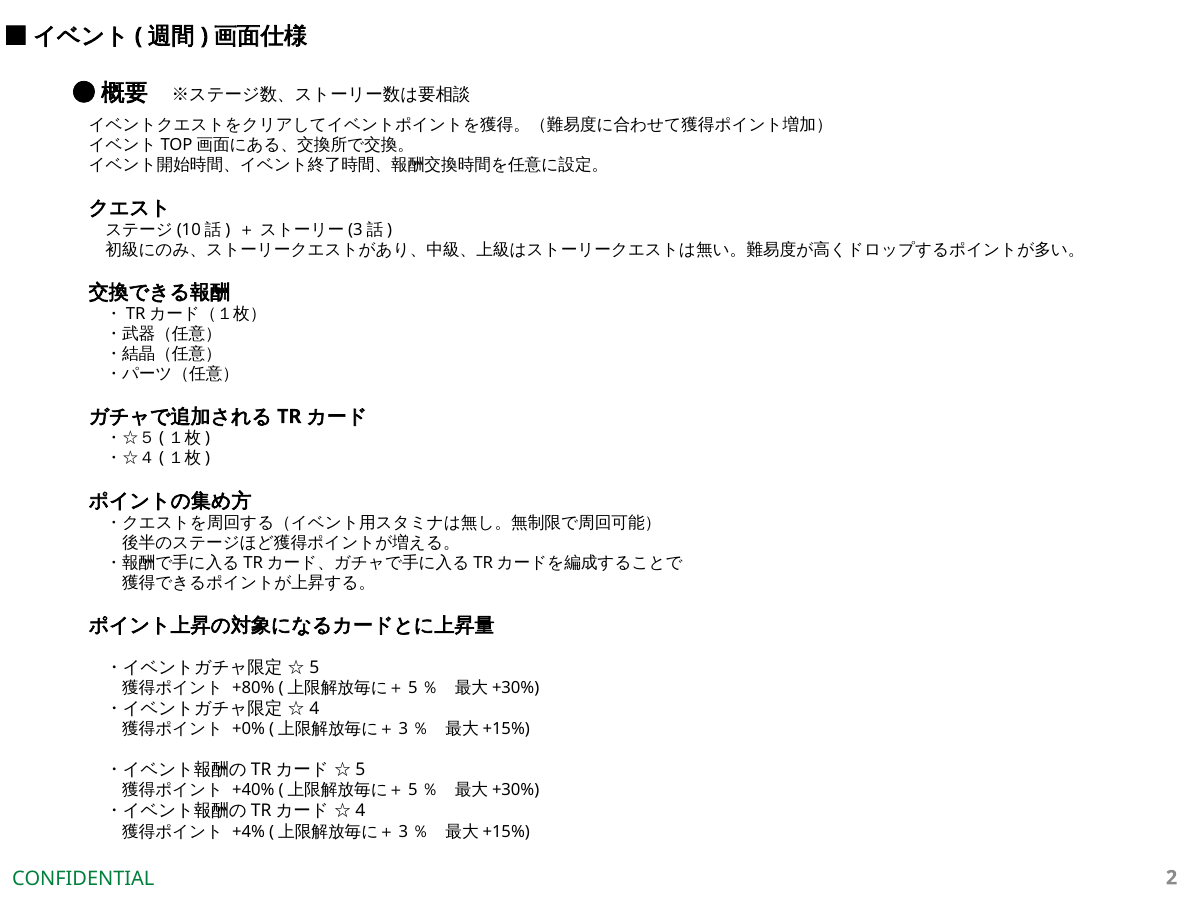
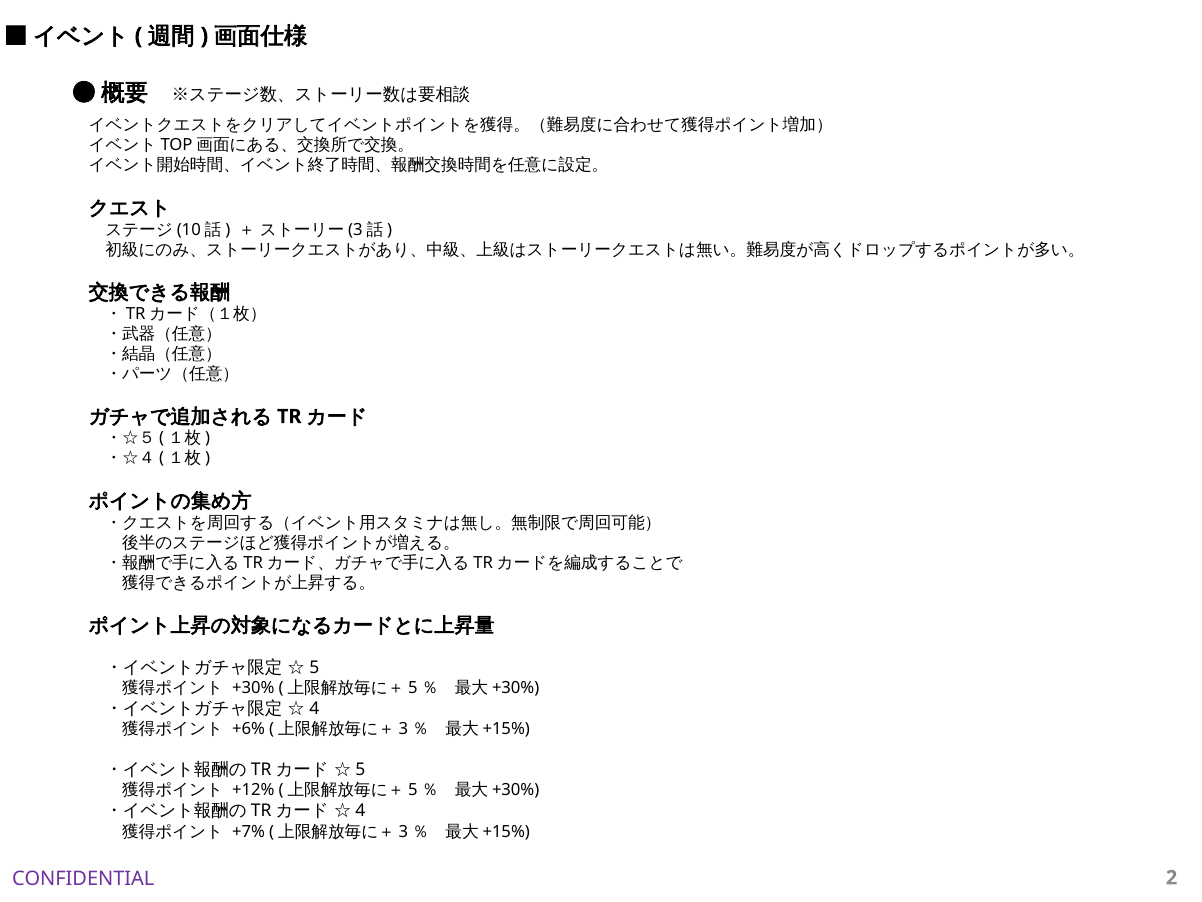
+80%: +80% -> +30% (253, 688)
+0%: +0% -> +6% (249, 729)
+40%: +40% -> +12% (253, 790)
+4%: +4% -> +7% (249, 831)
CONFIDENTIAL colour: green -> purple (83, 879)
